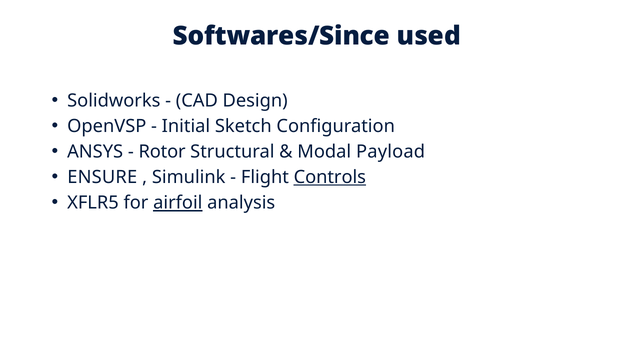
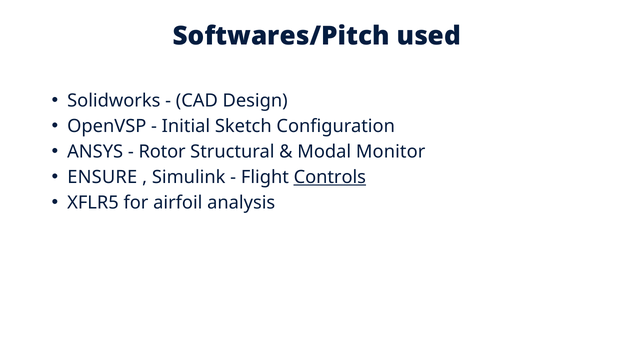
Softwares/Since: Softwares/Since -> Softwares/Pitch (281, 36)
Payload: Payload -> Monitor (391, 152)
airfoil underline: present -> none (178, 203)
